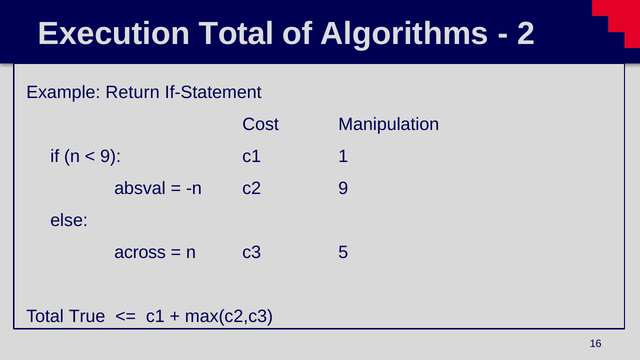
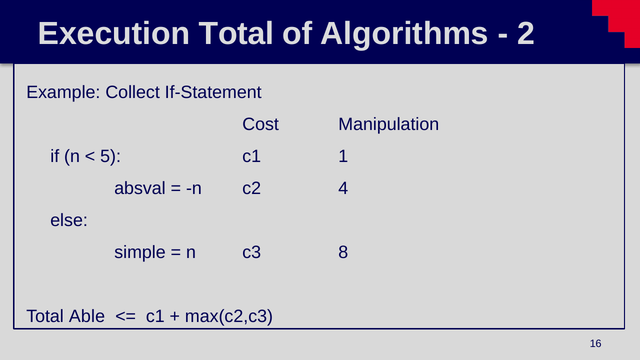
Return: Return -> Collect (133, 92)
9: 9 -> 5 (111, 156)
c2 9: 9 -> 4 (343, 188)
across: across -> simple (140, 252)
5: 5 -> 8 (343, 252)
True: True -> Able (87, 316)
